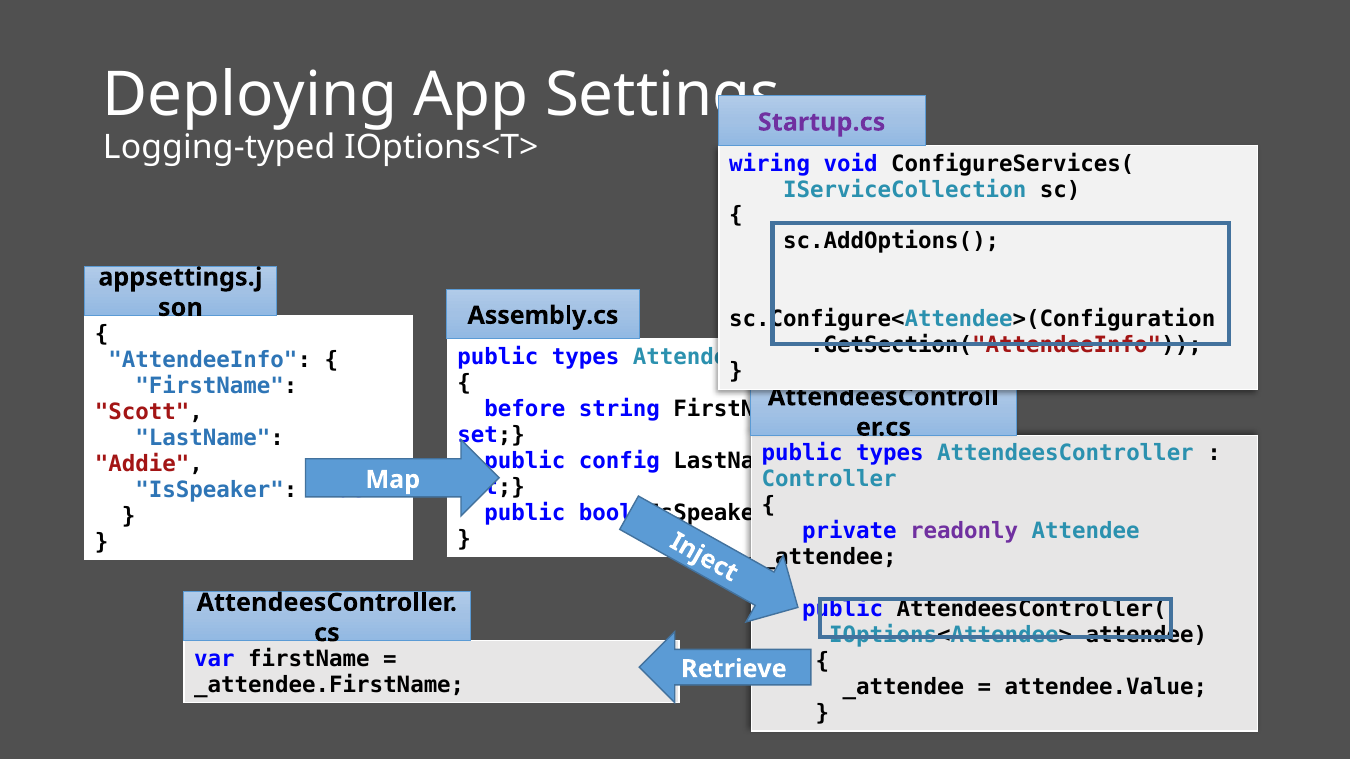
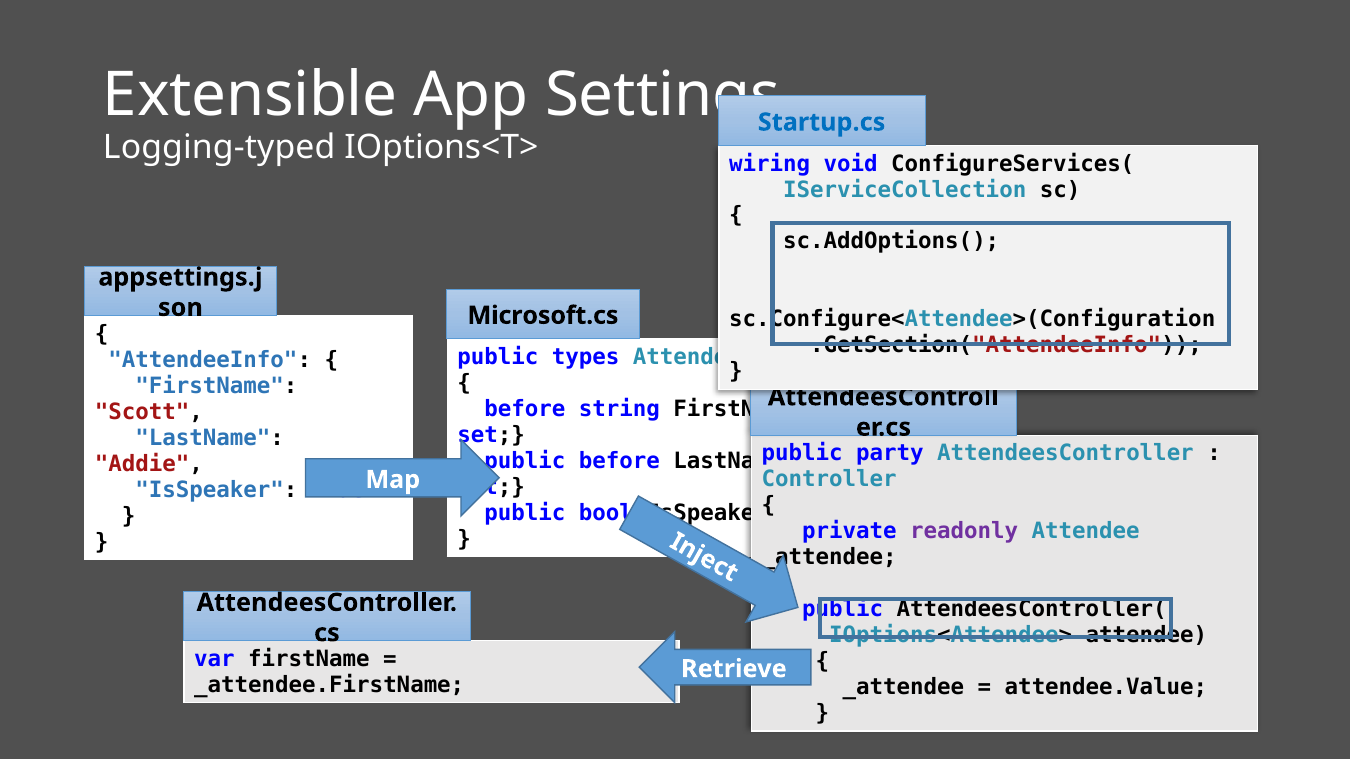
Deploying: Deploying -> Extensible (250, 95)
Startup.cs colour: purple -> blue (822, 122)
Assembly.cs: Assembly.cs -> Microsoft.cs (543, 316)
types: types -> party (890, 454)
config: config -> before (619, 461)
